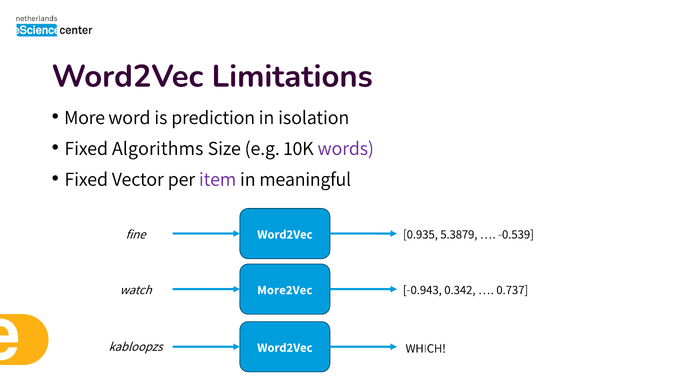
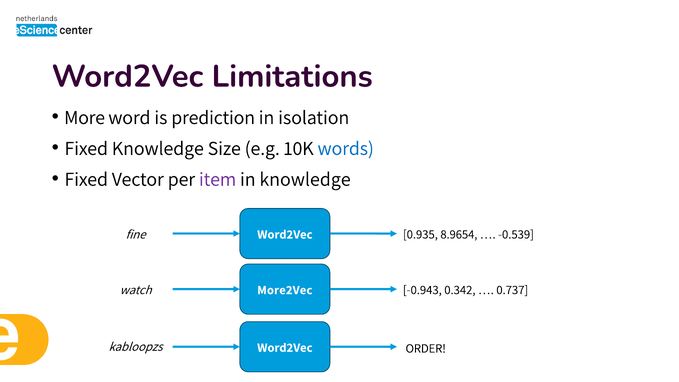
Fixed Algorithms: Algorithms -> Knowledge (158, 148)
words colour: purple -> blue (346, 148)
in meaningful: meaningful -> knowledge (305, 179)
5.3879: 5.3879 -> 8.9654 (459, 234)
WHICH: WHICH -> ORDER (426, 348)
